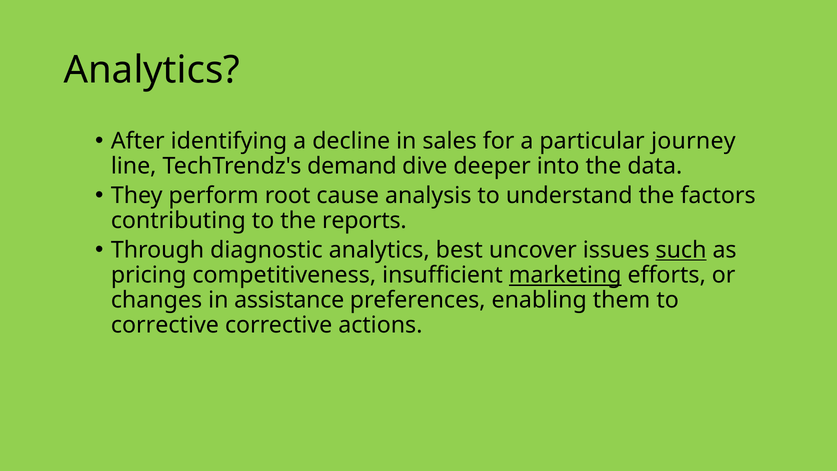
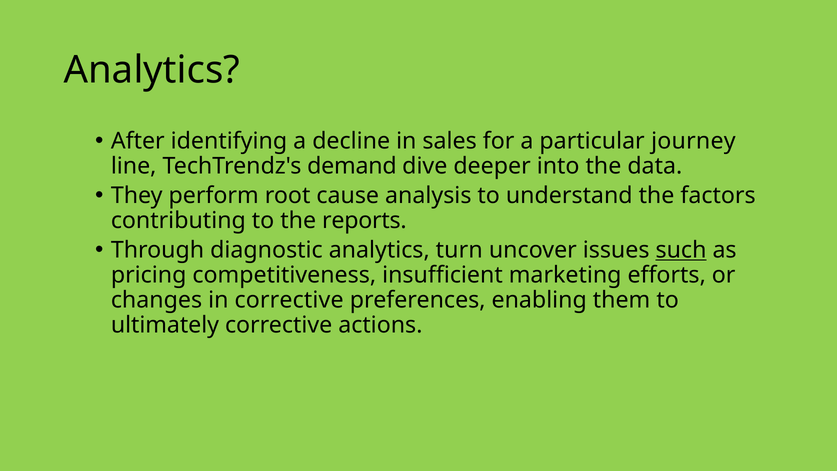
best: best -> turn (459, 250)
marketing underline: present -> none (565, 275)
in assistance: assistance -> corrective (289, 300)
corrective: corrective -> ultimately (165, 325)
